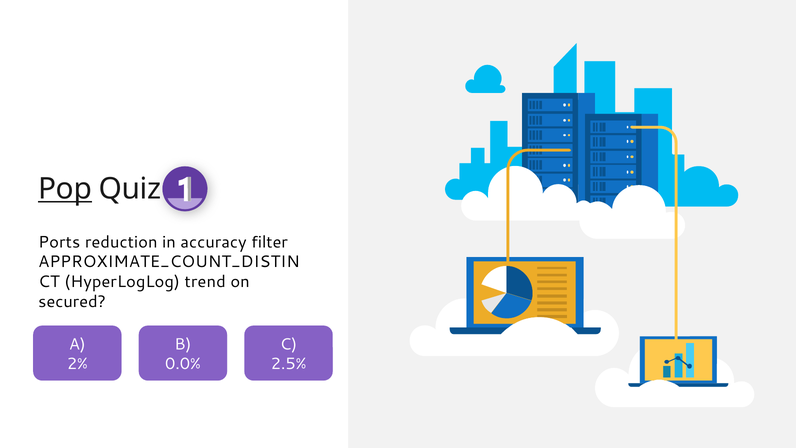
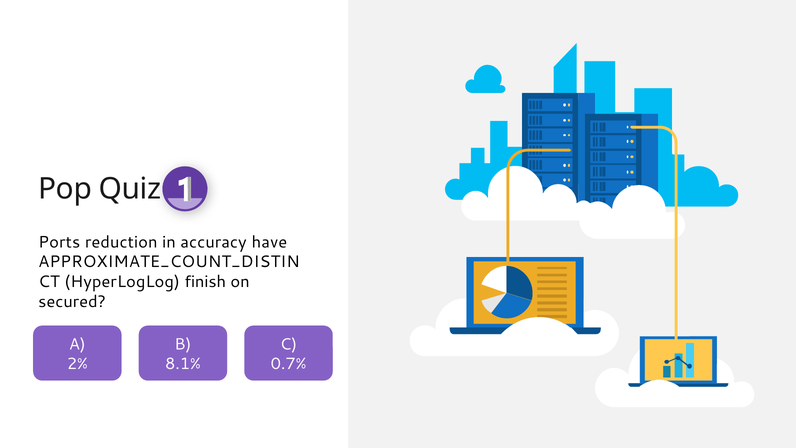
Pop underline: present -> none (65, 189)
filter: filter -> have (269, 242)
trend: trend -> finish (205, 282)
0.0%: 0.0% -> 8.1% (183, 364)
2.5%: 2.5% -> 0.7% (288, 364)
